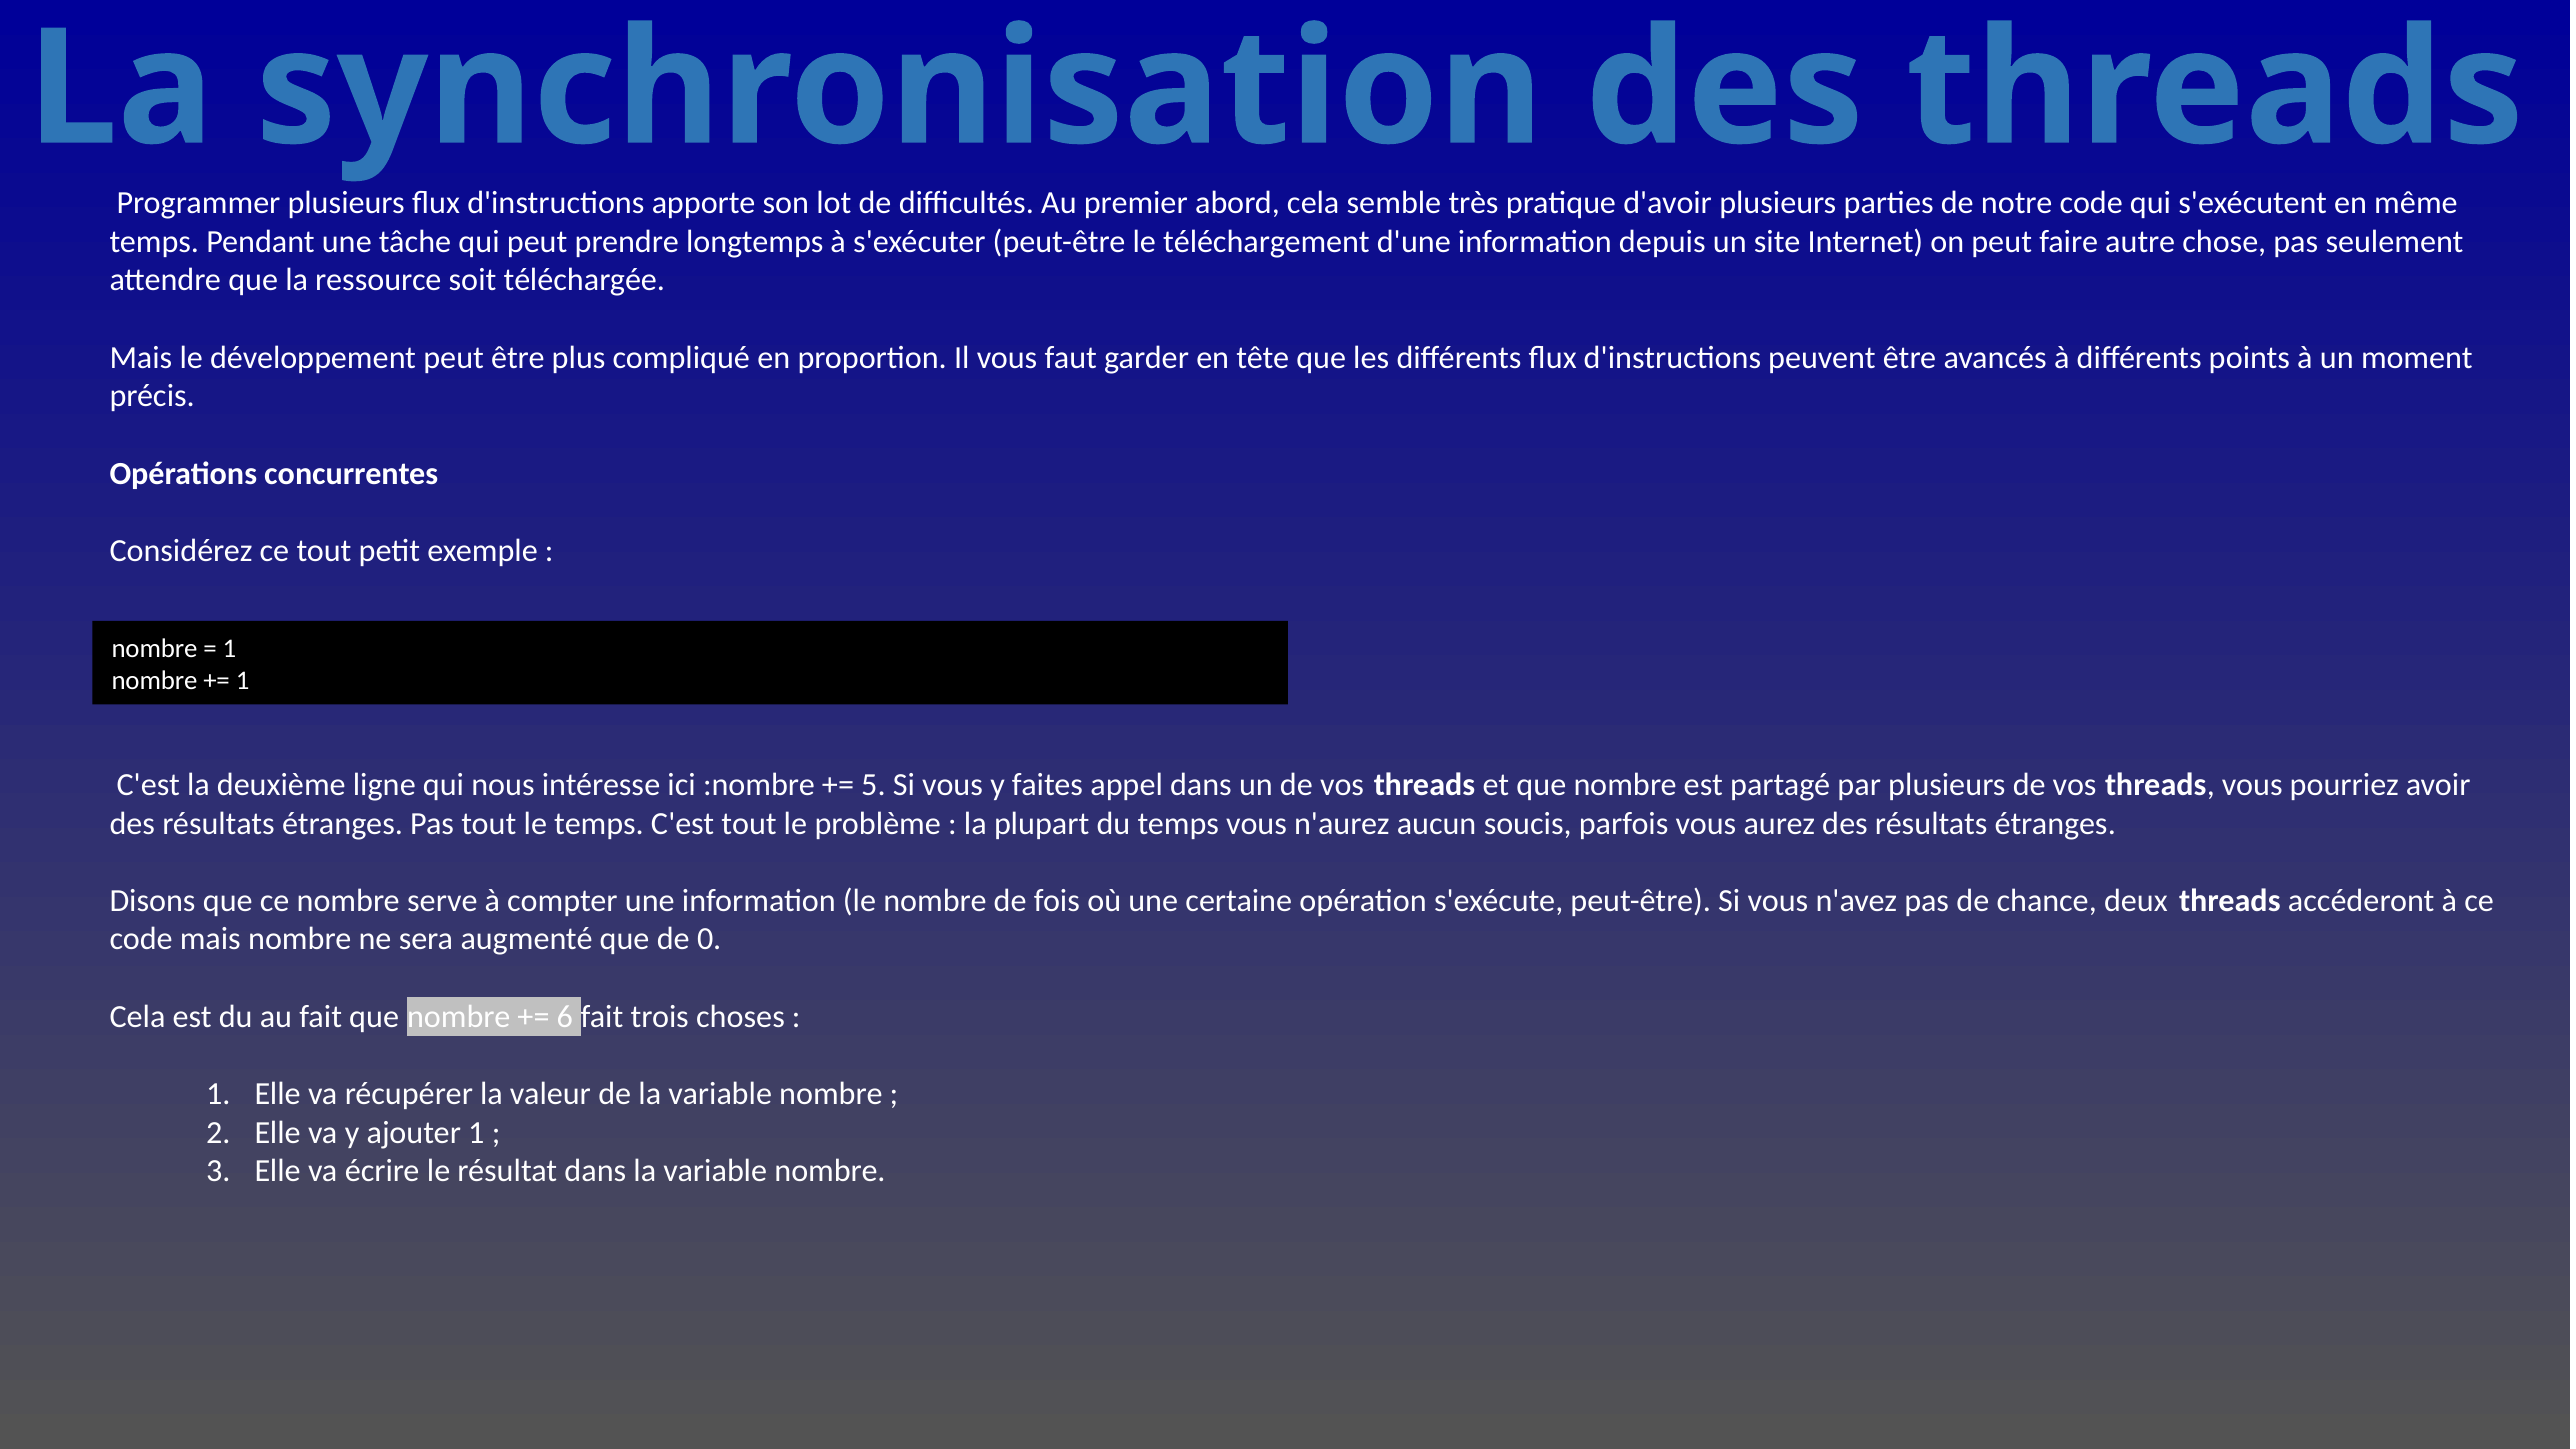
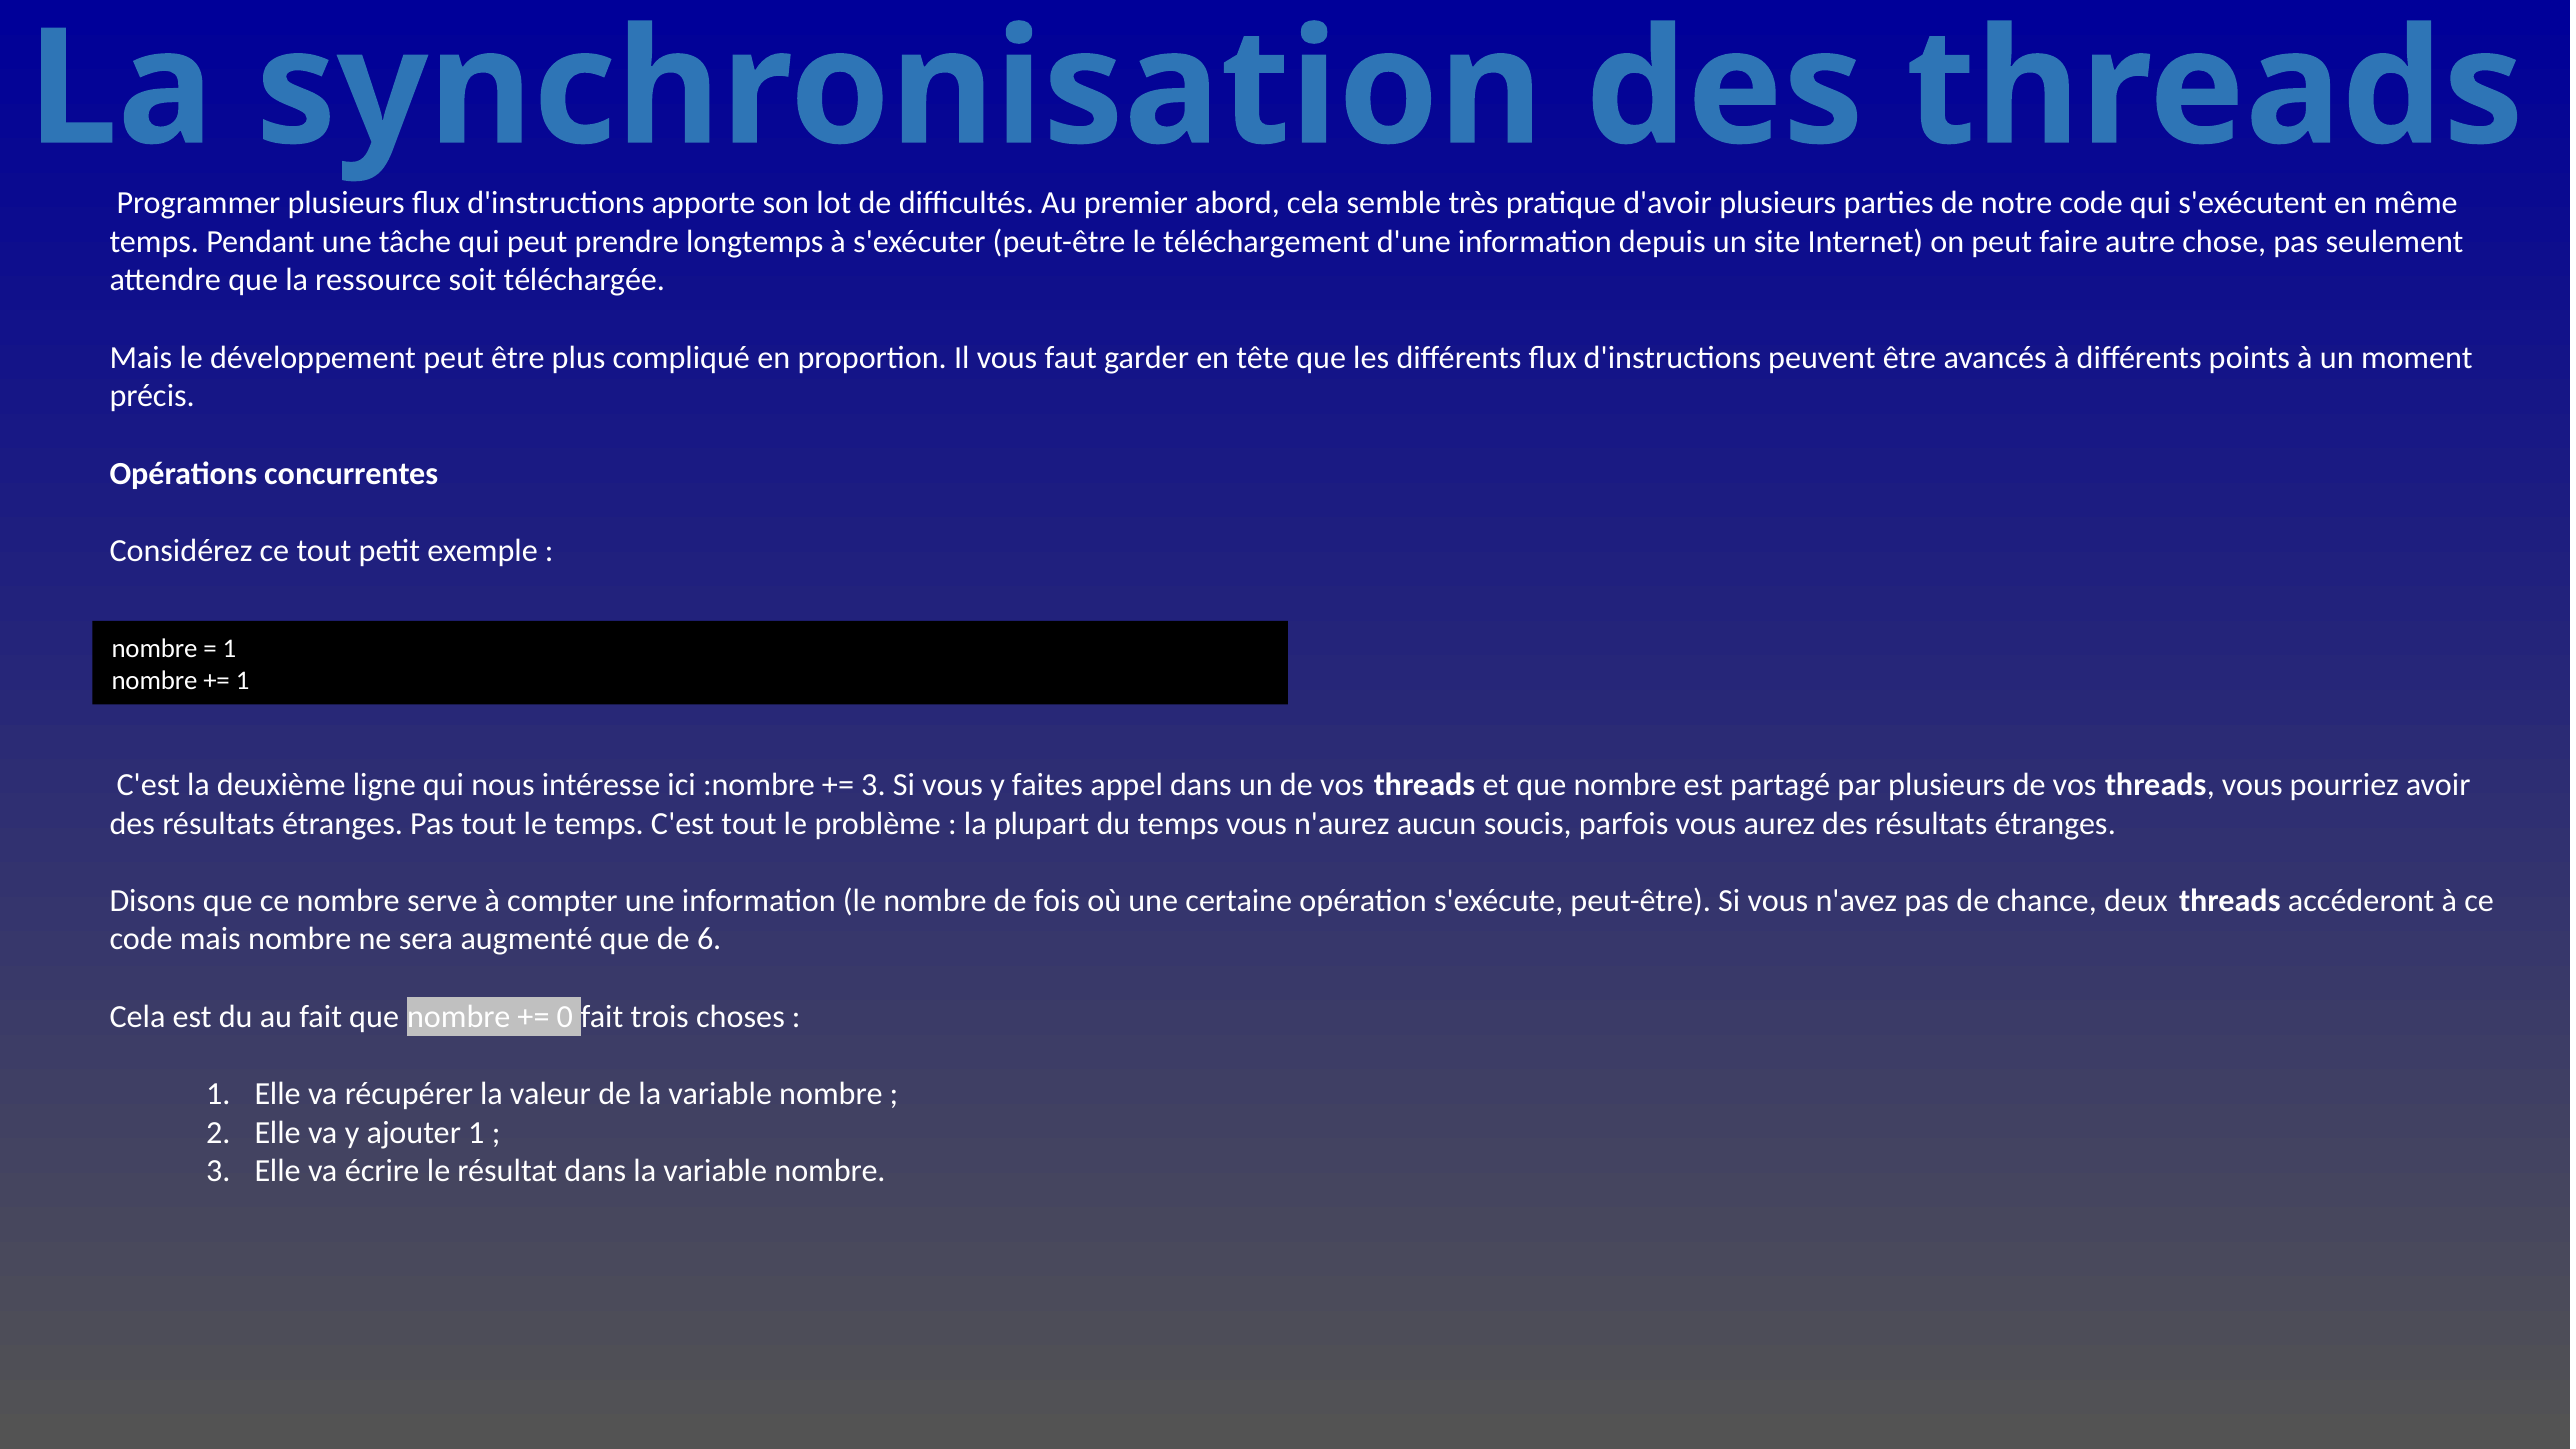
5: 5 -> 3 (873, 785)
0: 0 -> 6 (709, 939)
6: 6 -> 0 (565, 1017)
